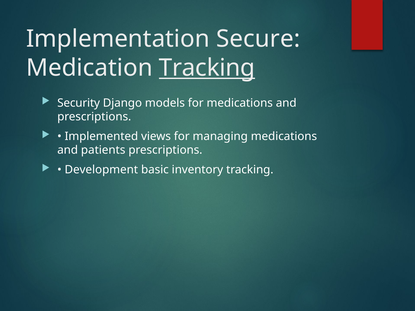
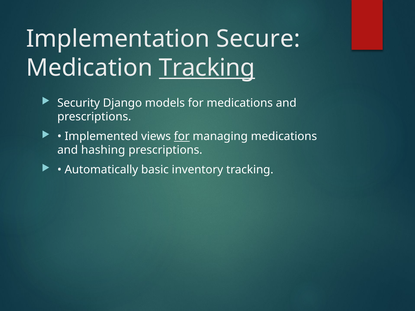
for underline: none -> present (182, 136)
patients: patients -> hashing (103, 150)
Development: Development -> Automatically (101, 170)
